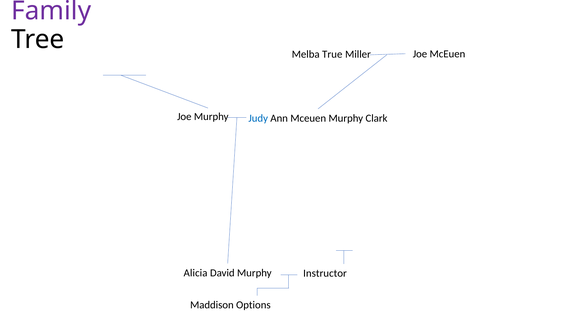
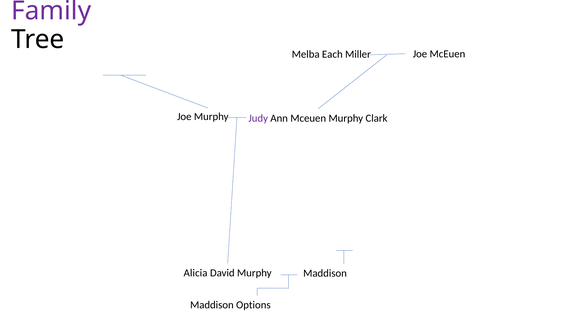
True: True -> Each (332, 54)
Judy colour: blue -> purple (258, 118)
Murphy Instructor: Instructor -> Maddison (325, 273)
